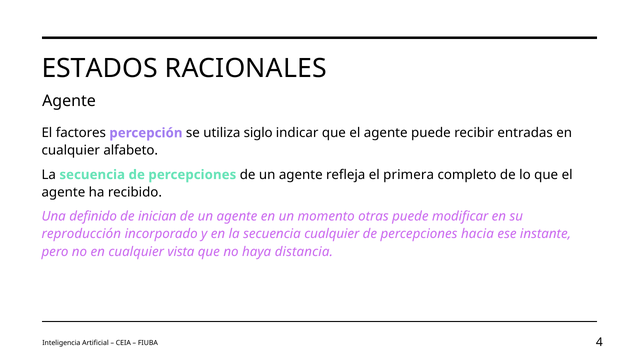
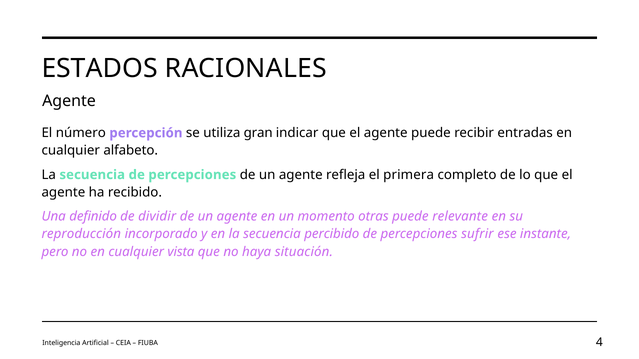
factores: factores -> número (81, 133)
siglo: siglo -> gran (258, 133)
inician: inician -> dividir (157, 217)
modificar: modificar -> relevante (460, 217)
secuencia cualquier: cualquier -> percibido (332, 234)
hacia: hacia -> sufrir (477, 234)
distancia: distancia -> situación (304, 252)
